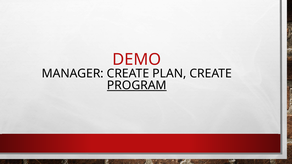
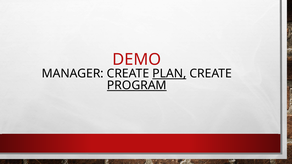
PLAN underline: none -> present (169, 74)
